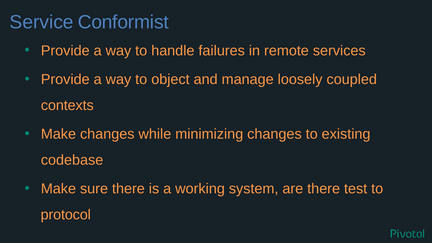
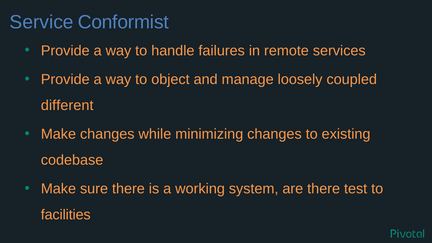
contexts: contexts -> different (67, 105)
protocol: protocol -> facilities (66, 215)
